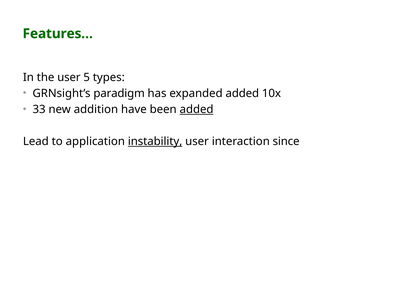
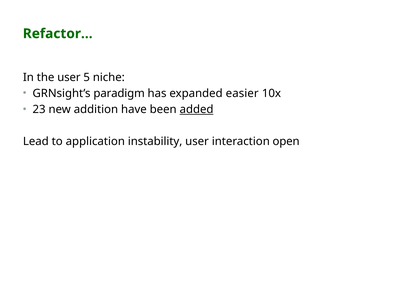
Features…: Features… -> Refactor… (58, 34)
types: types -> niche (109, 77)
expanded added: added -> easier (242, 94)
33: 33 -> 23 (39, 110)
instability underline: present -> none (155, 142)
since: since -> open (286, 142)
